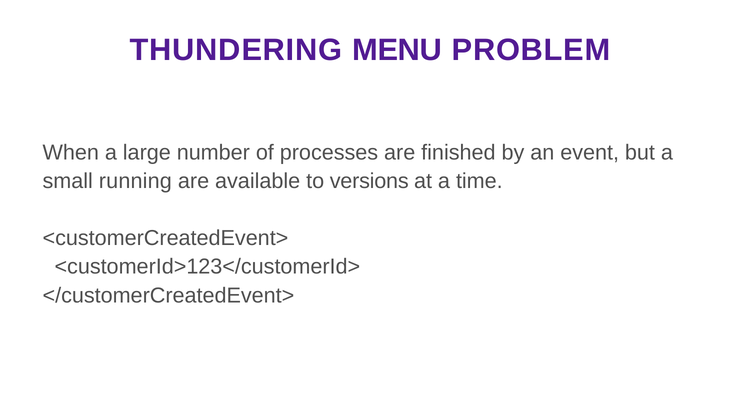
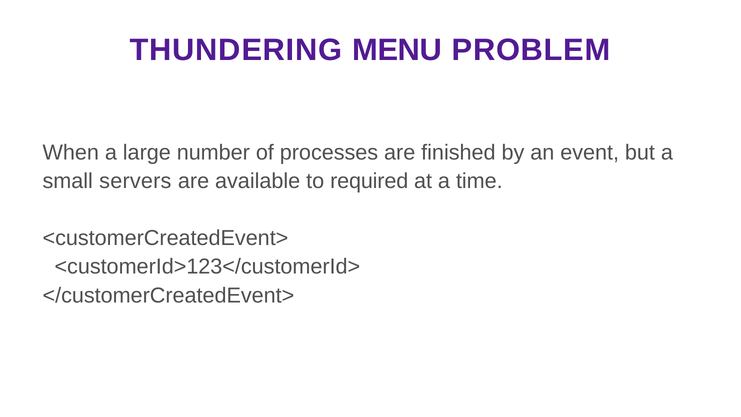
running: running -> servers (135, 181)
versions: versions -> required (369, 181)
